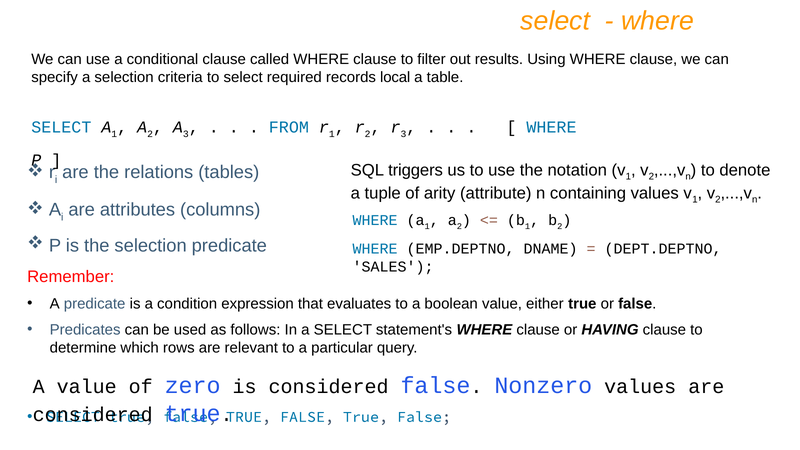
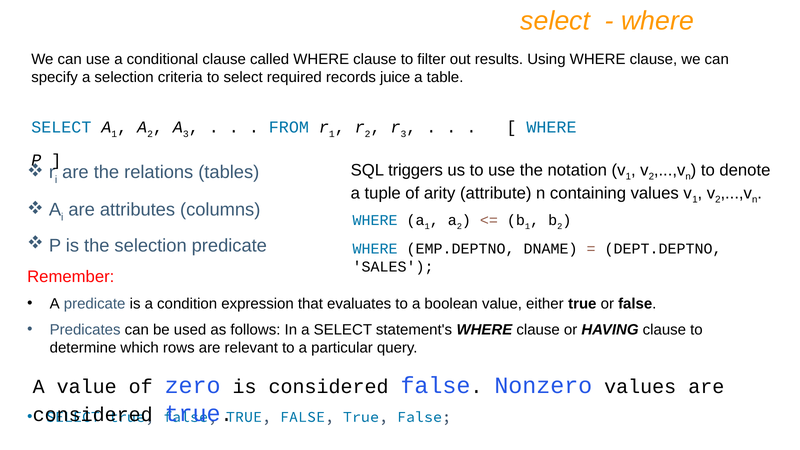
local: local -> juice (395, 77)
